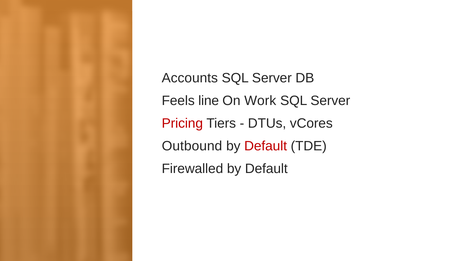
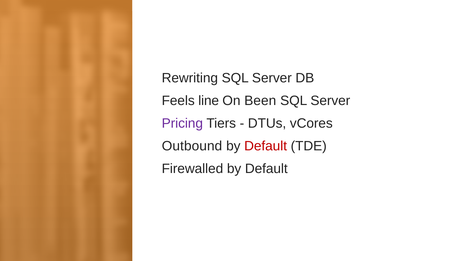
Accounts: Accounts -> Rewriting (190, 78)
Work: Work -> Been (260, 101)
Pricing colour: red -> purple (182, 123)
